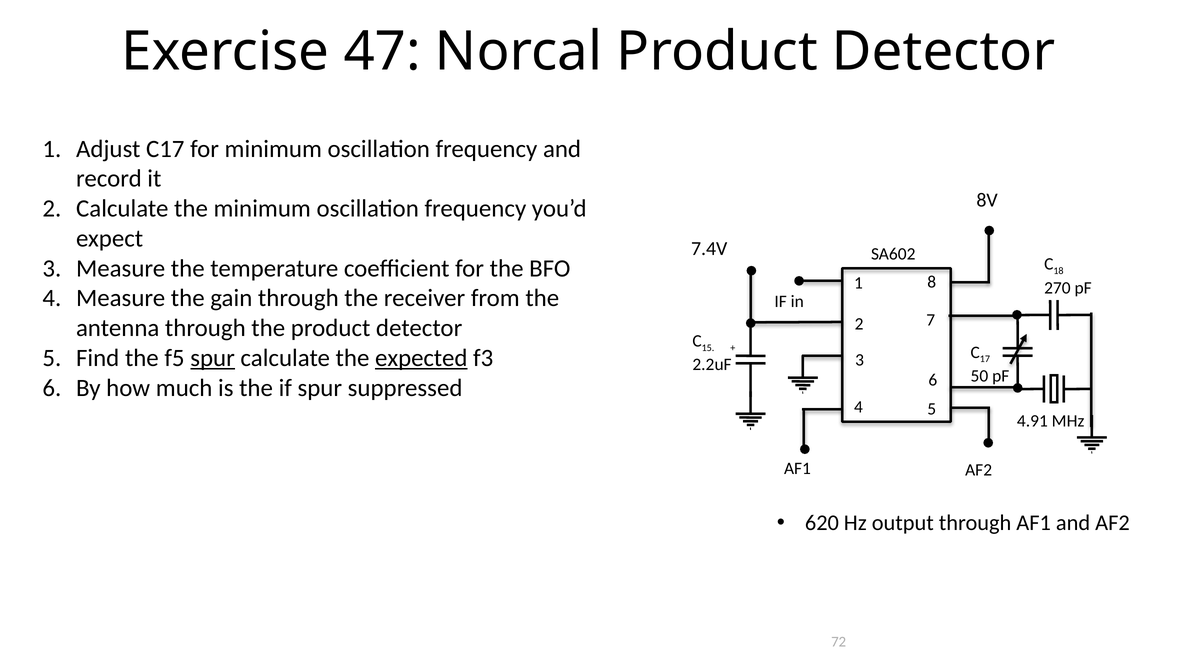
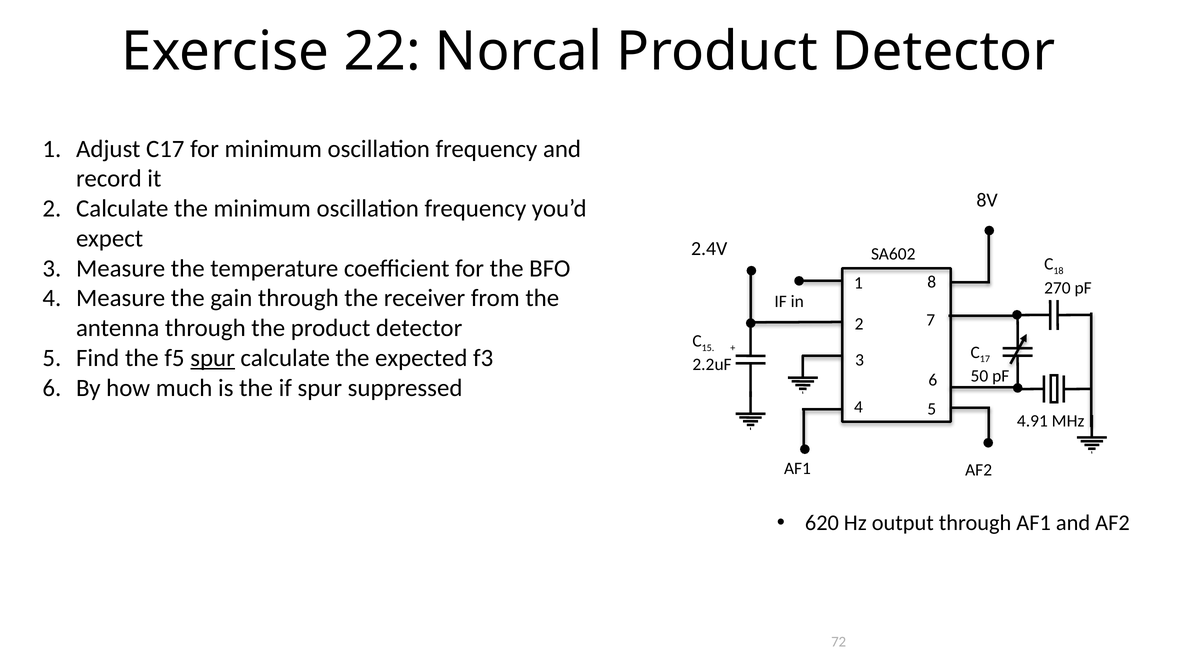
47: 47 -> 22 (382, 52)
7.4V: 7.4V -> 2.4V (709, 249)
expected underline: present -> none (421, 358)
